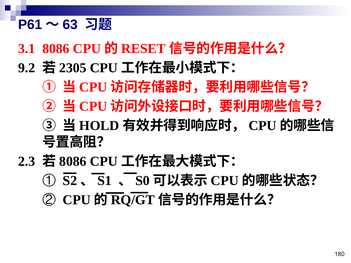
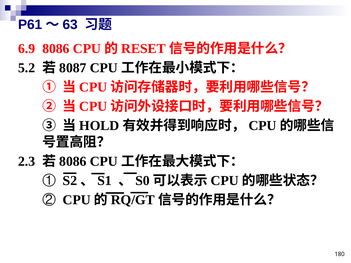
3.1: 3.1 -> 6.9 (27, 49)
9.2: 9.2 -> 5.2 (27, 68)
2305: 2305 -> 8087 (73, 68)
